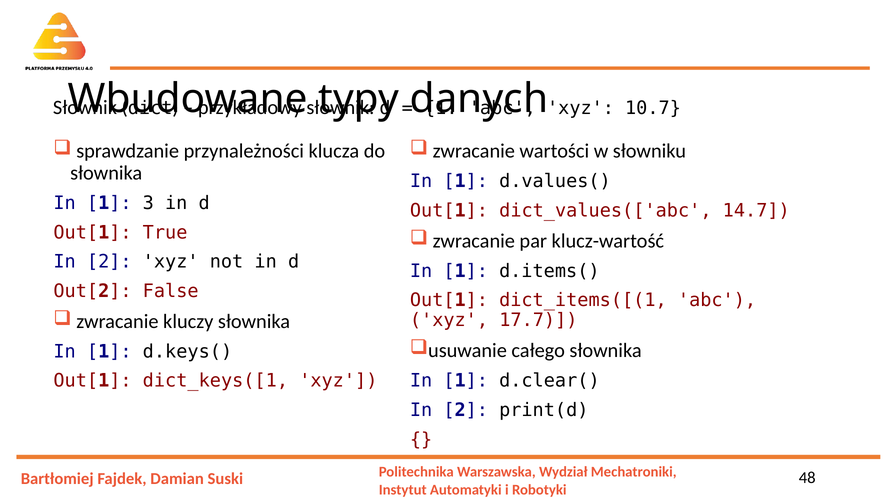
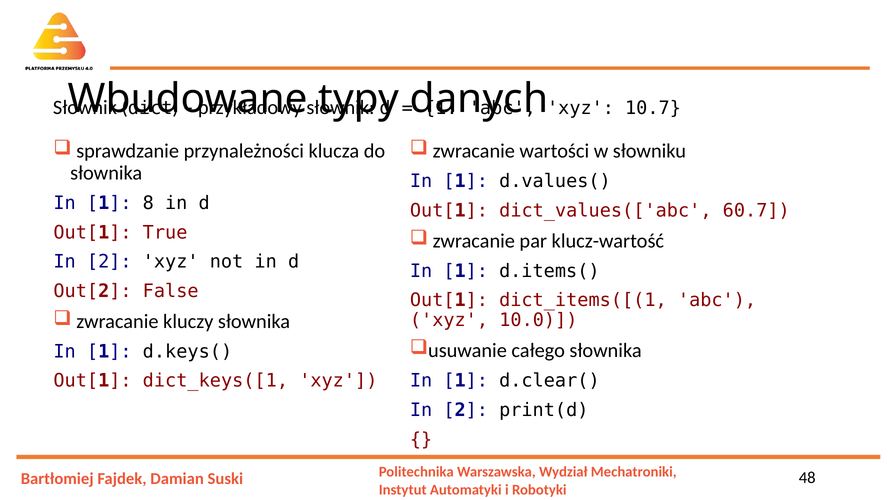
3: 3 -> 8 (148, 203)
14.7: 14.7 -> 60.7 (756, 211)
17.7: 17.7 -> 10.0 (538, 320)
